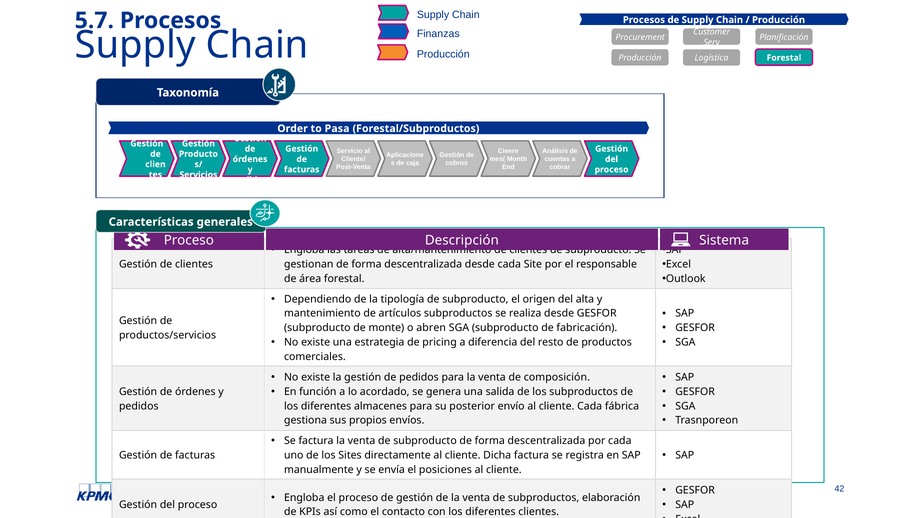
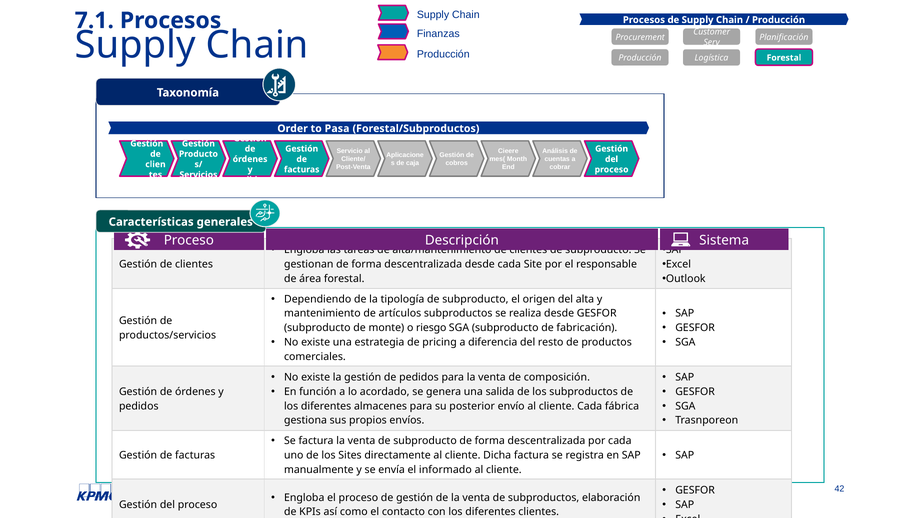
5.7: 5.7 -> 7.1 (94, 20)
abren: abren -> riesgo (431, 328)
posiciones: posiciones -> informado (445, 469)
